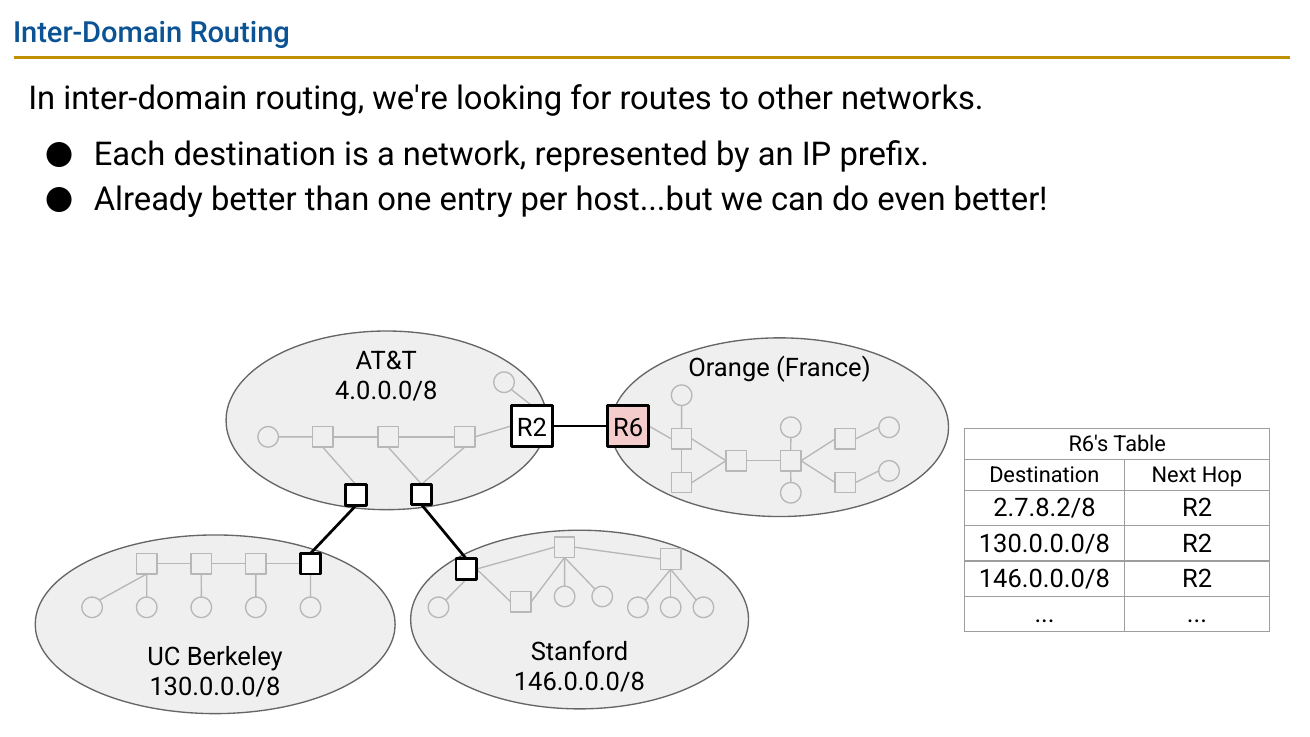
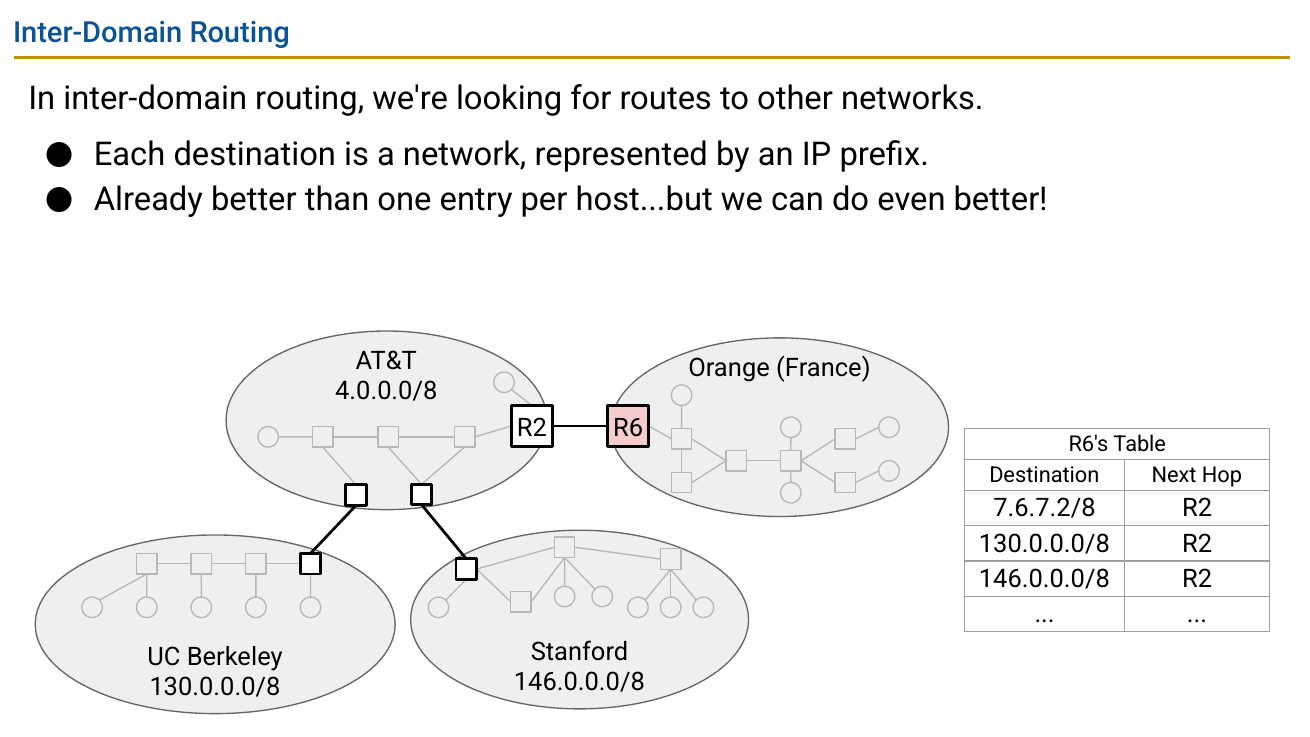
2.7.8.2/8: 2.7.8.2/8 -> 7.6.7.2/8 (1044, 508)
